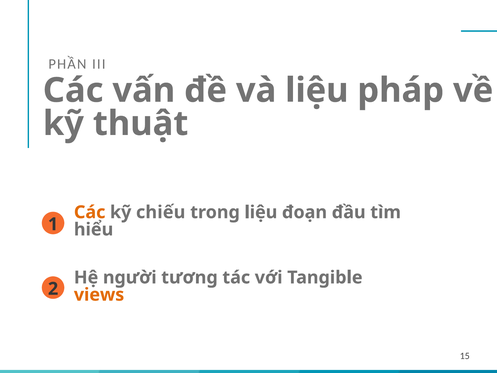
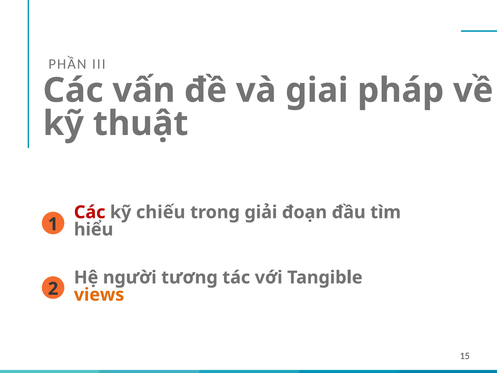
và liệu: liệu -> giai (317, 90)
Các colour: orange -> red (90, 212)
trong liệu: liệu -> giải (261, 212)
